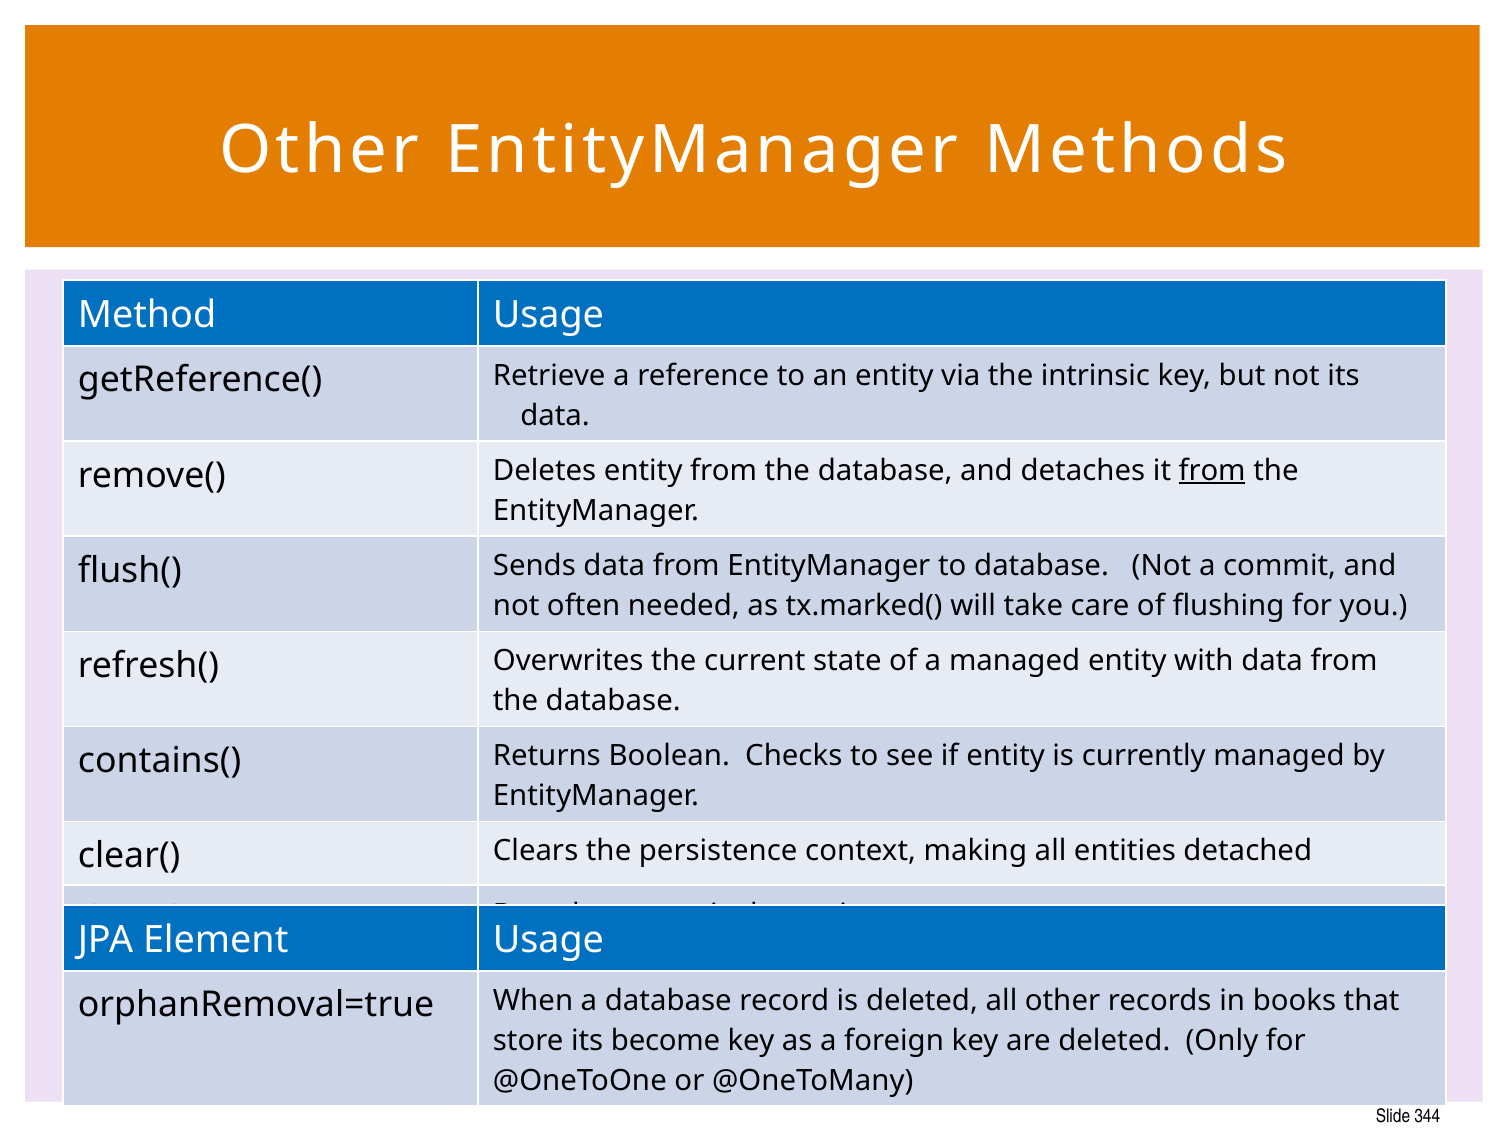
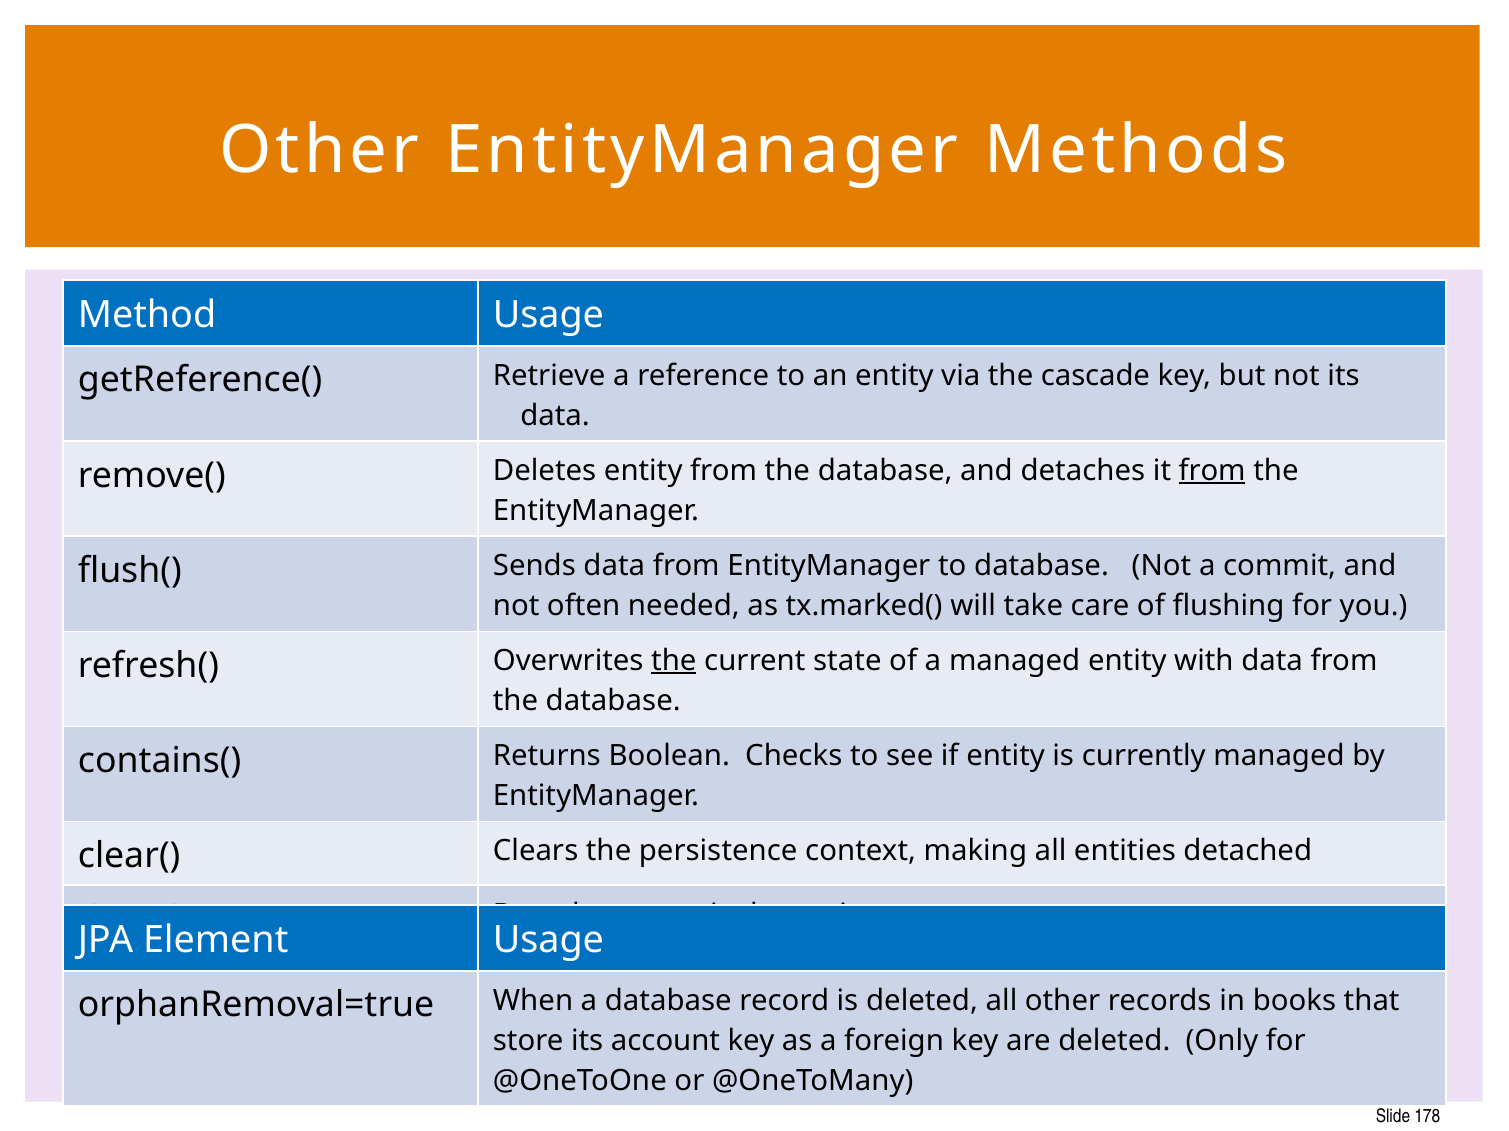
intrinsic: intrinsic -> cascade (1095, 376)
the underline: none -> present (674, 661)
become: become -> account (665, 1041)
344: 344 -> 178 (1427, 1117)
